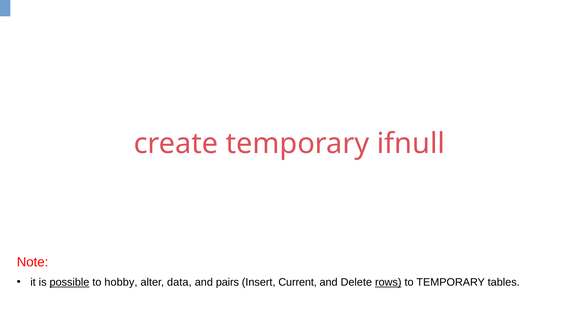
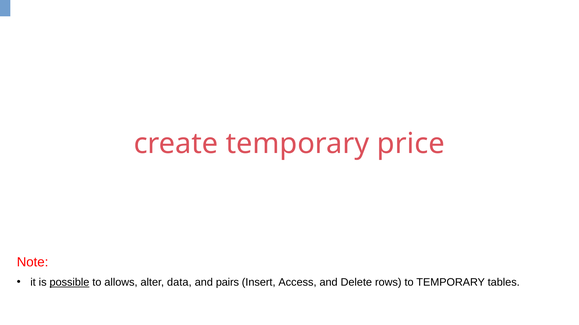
ifnull: ifnull -> price (411, 144)
hobby: hobby -> allows (121, 283)
Current: Current -> Access (298, 283)
rows underline: present -> none (388, 283)
